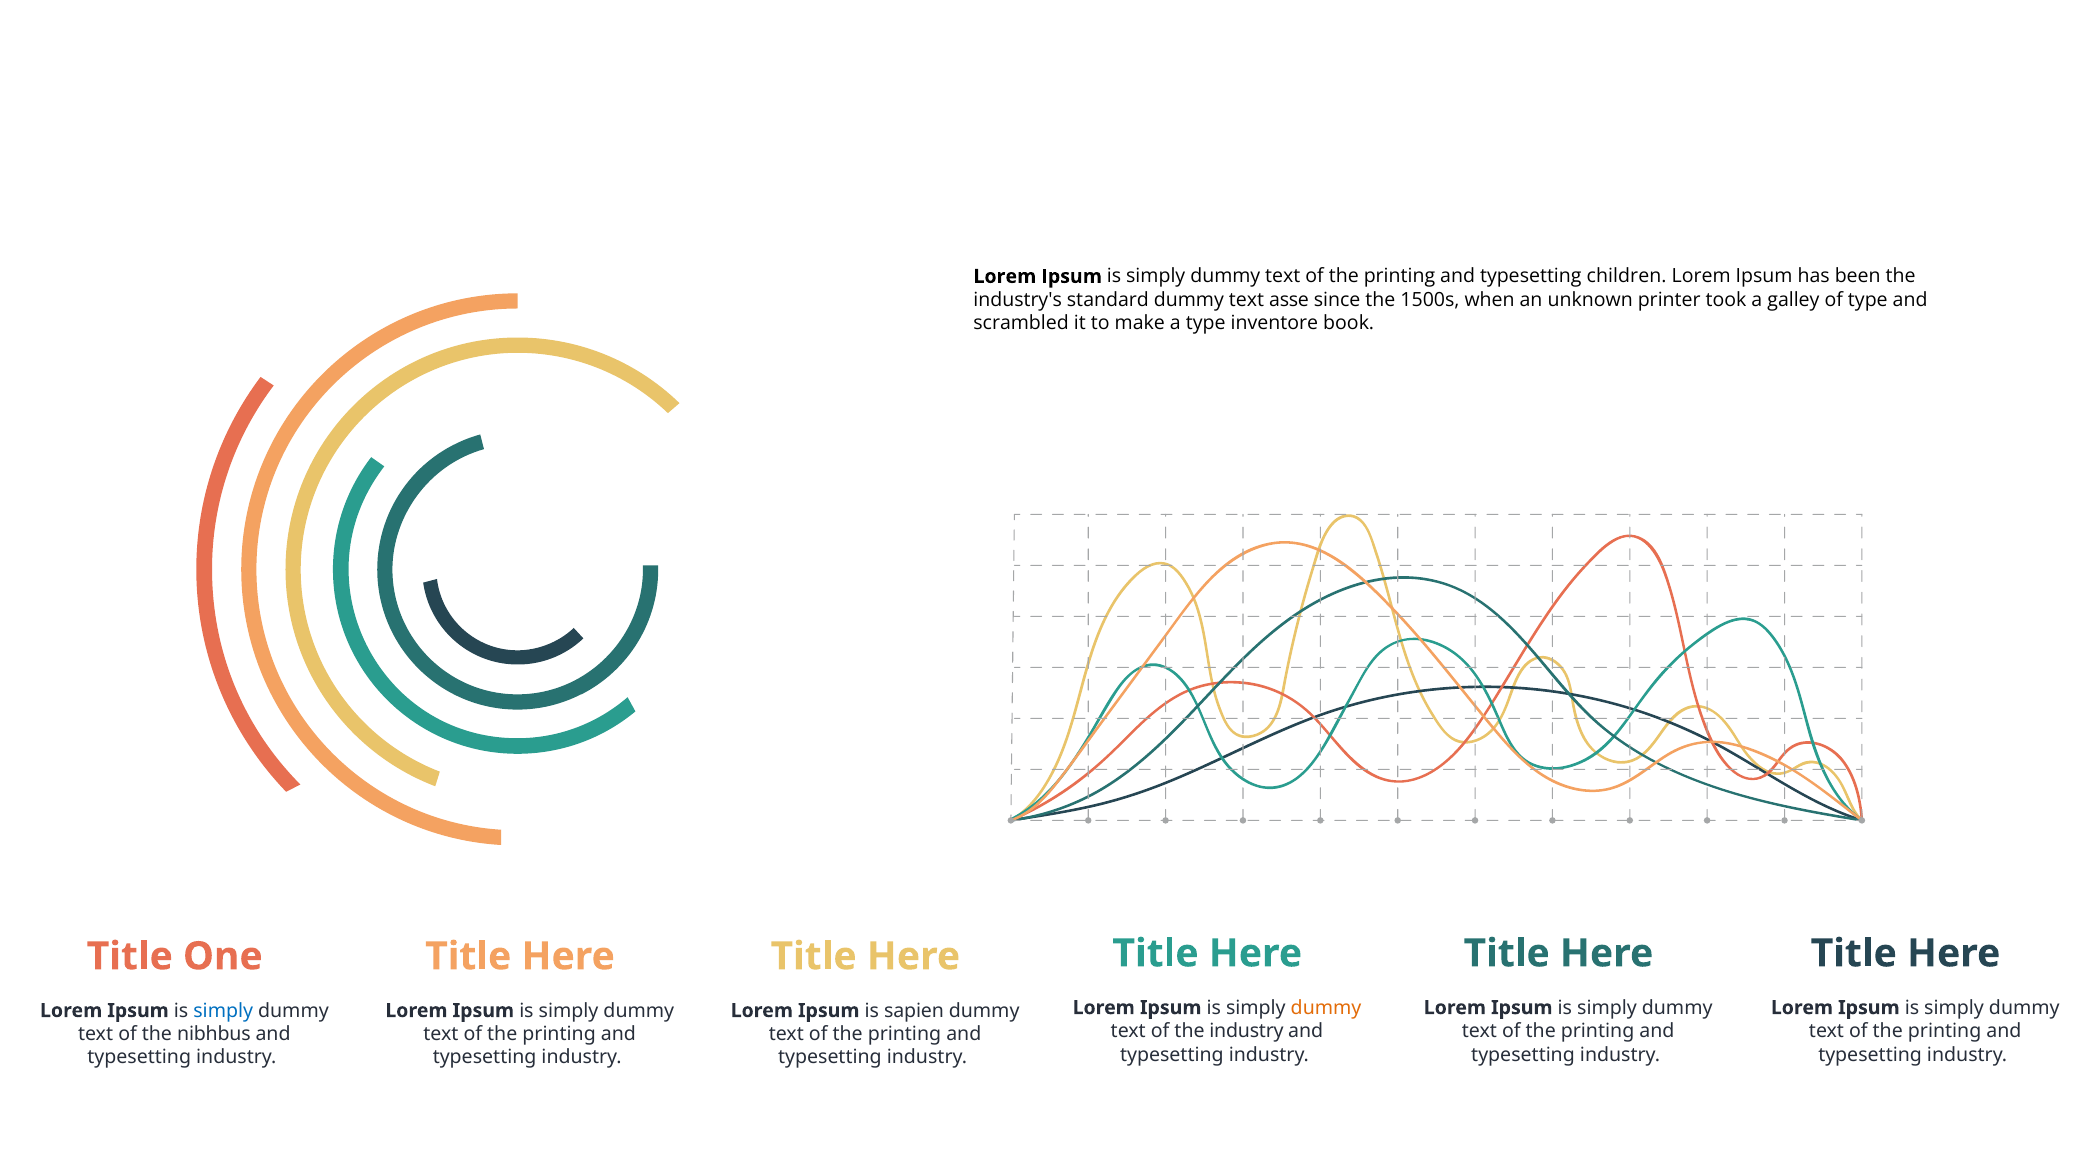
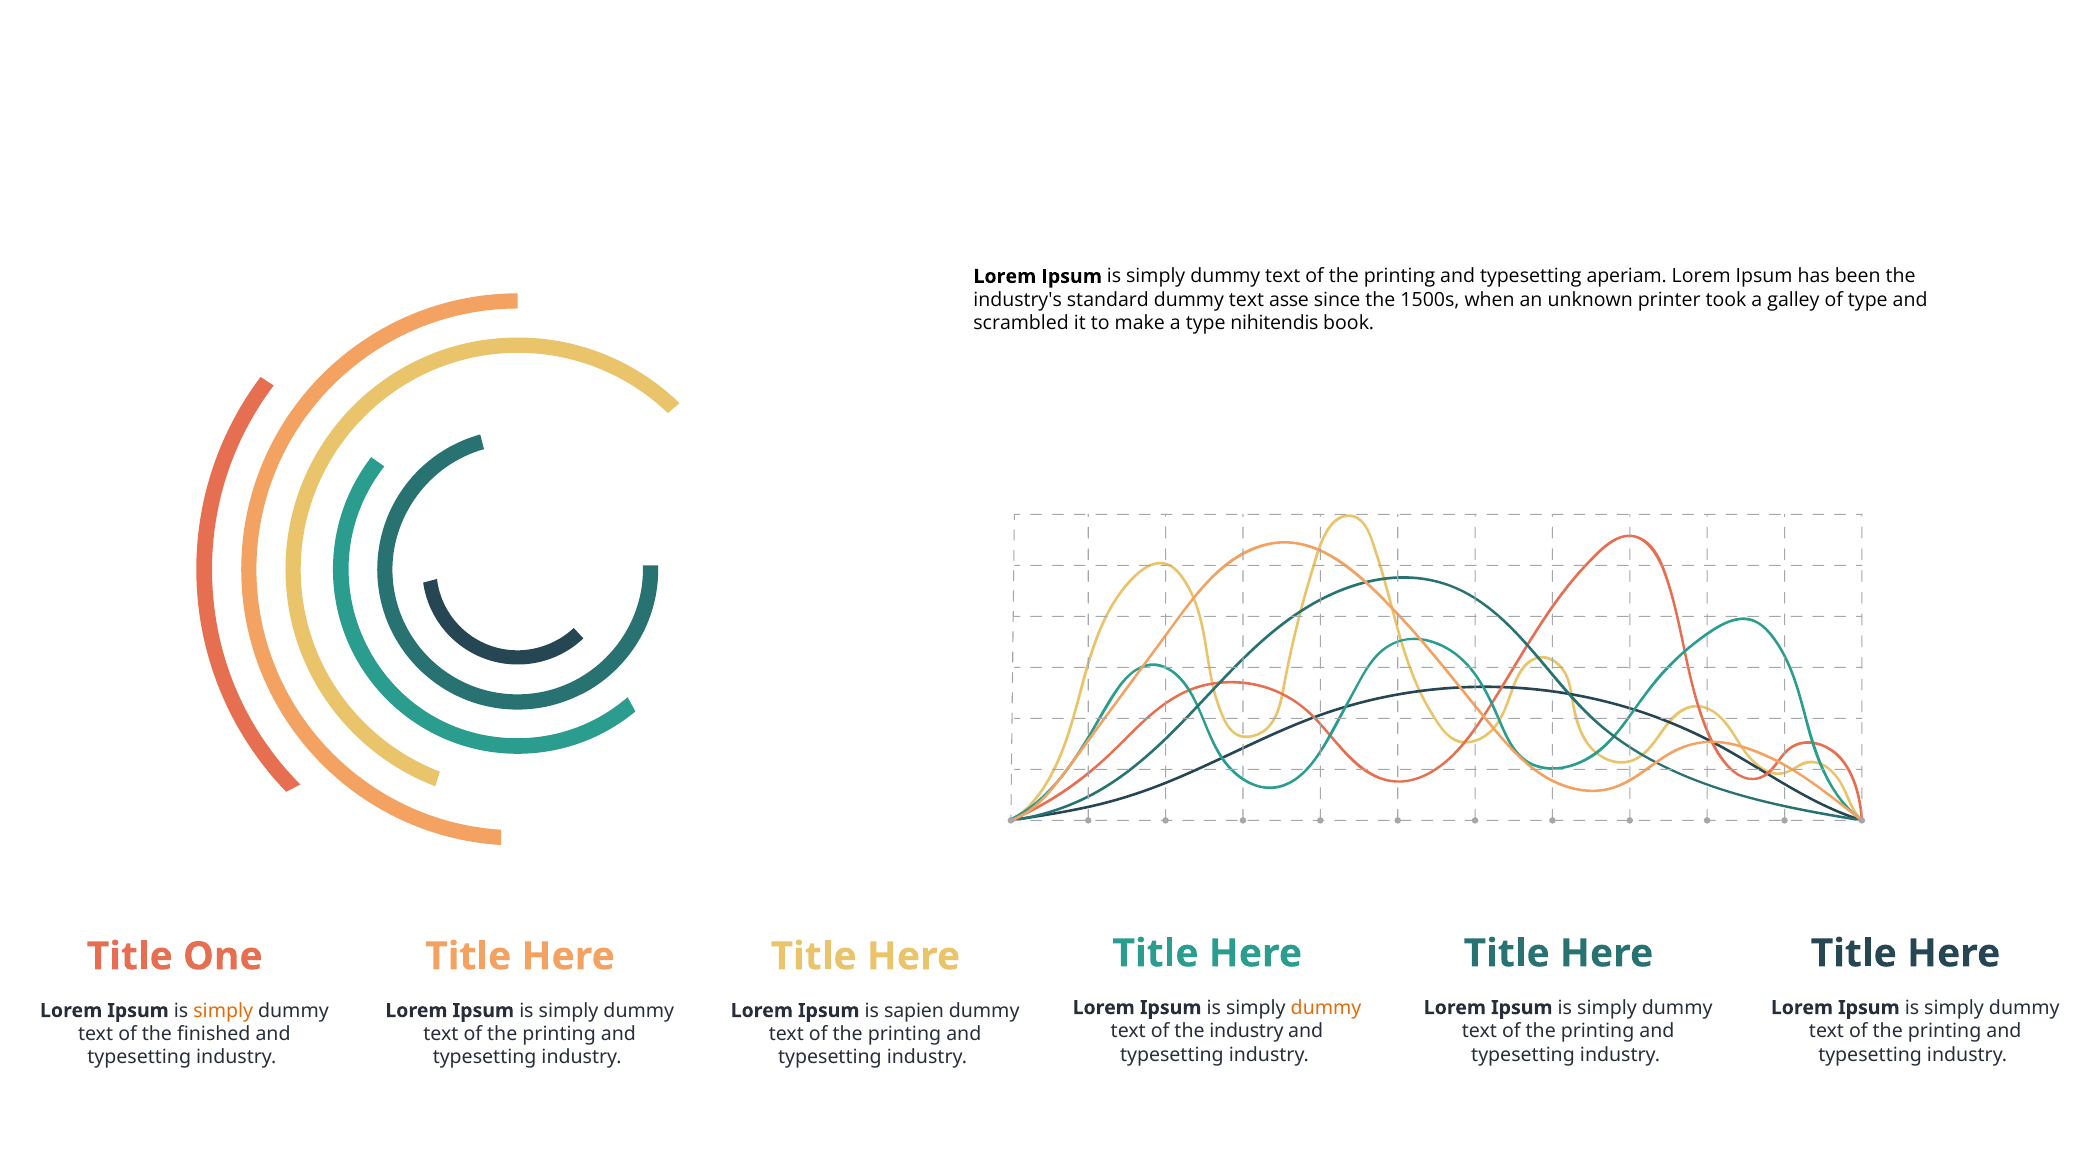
children: children -> aperiam (1627, 277)
inventore: inventore -> nihitendis (1274, 323)
simply colour: blue -> orange (223, 1011)
nibhbus: nibhbus -> finished (214, 1034)
